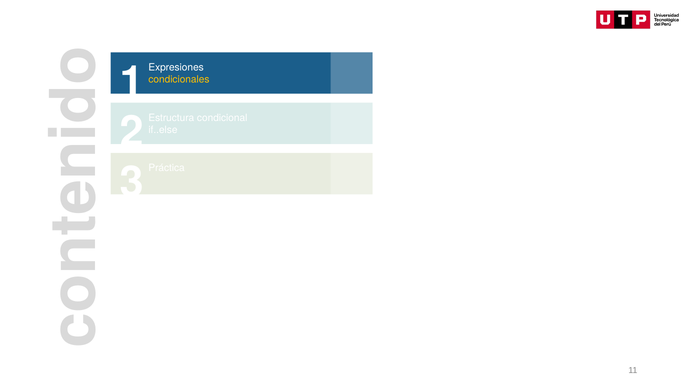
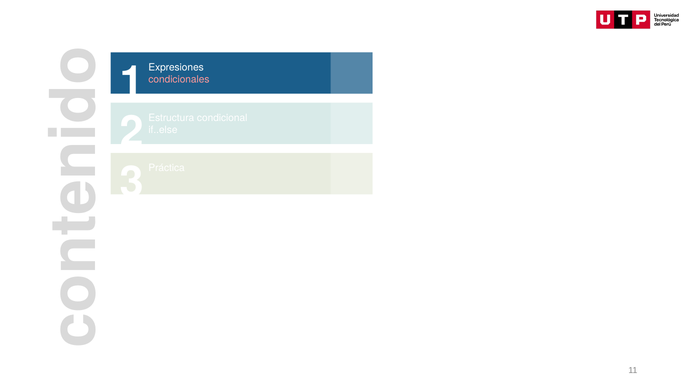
condicionales colour: yellow -> pink (179, 80)
